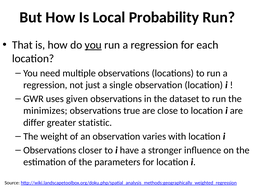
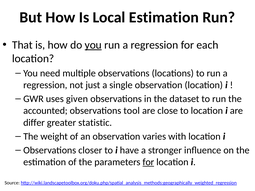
Local Probability: Probability -> Estimation (164, 17)
minimizes: minimizes -> accounted (45, 111)
true: true -> tool (132, 111)
for underline: none -> present (148, 162)
